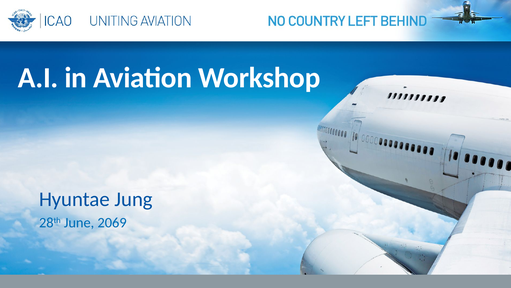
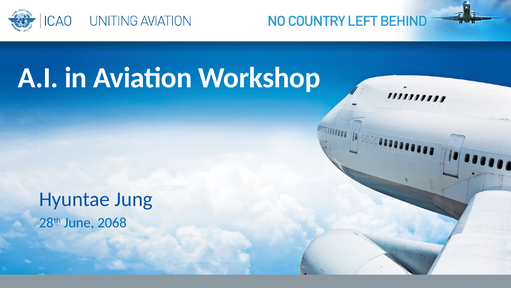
2069: 2069 -> 2068 (112, 222)
